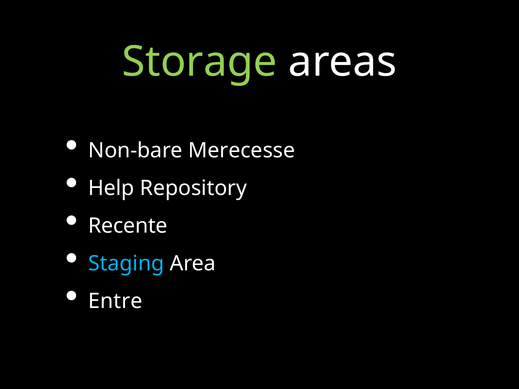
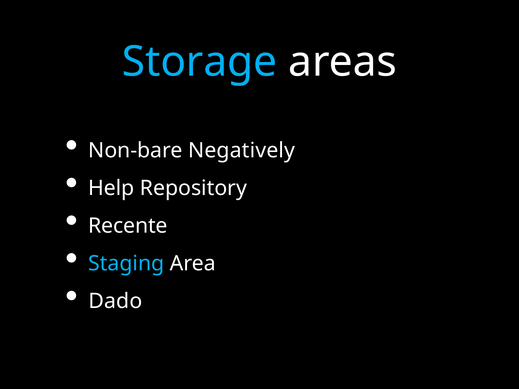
Storage colour: light green -> light blue (200, 62)
Merecesse: Merecesse -> Negatively (242, 151)
Entre: Entre -> Dado (115, 301)
